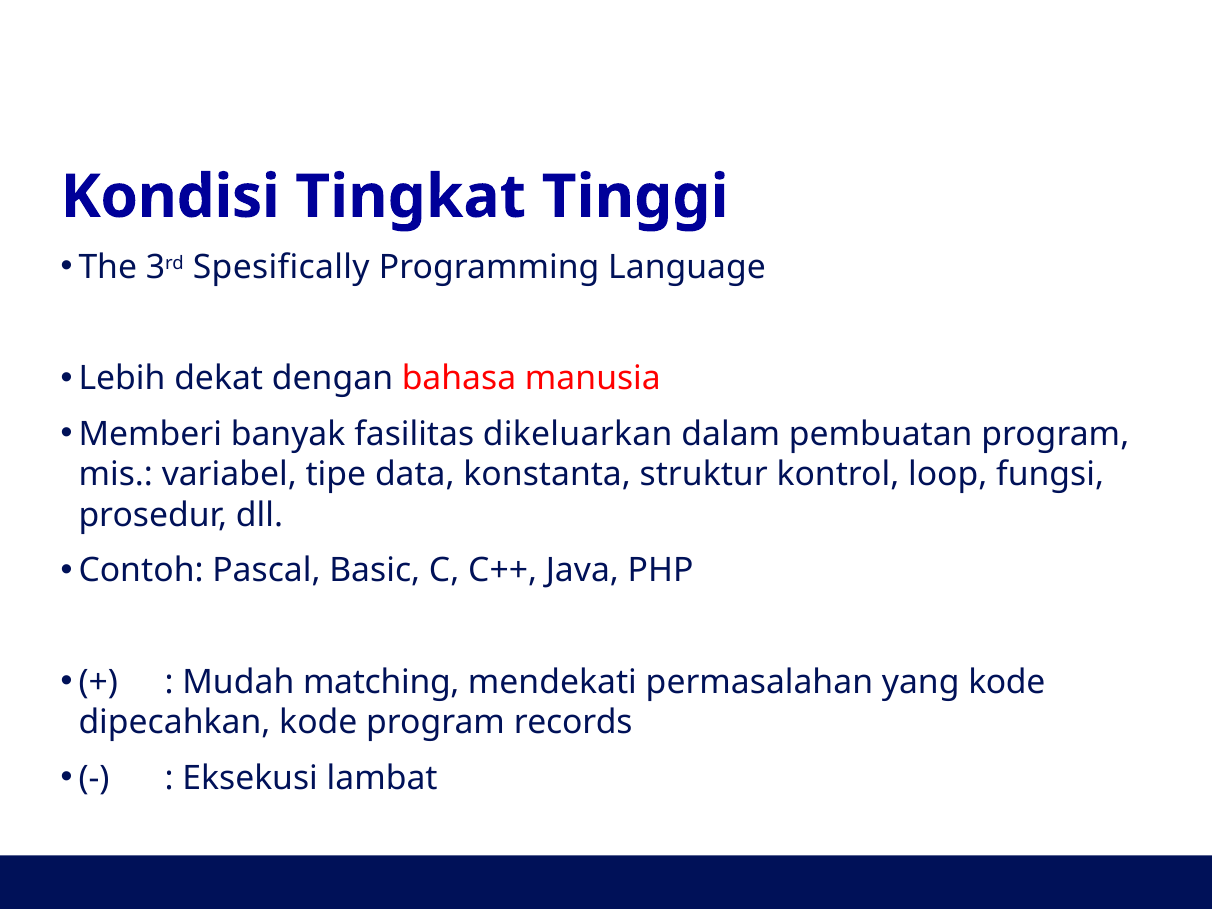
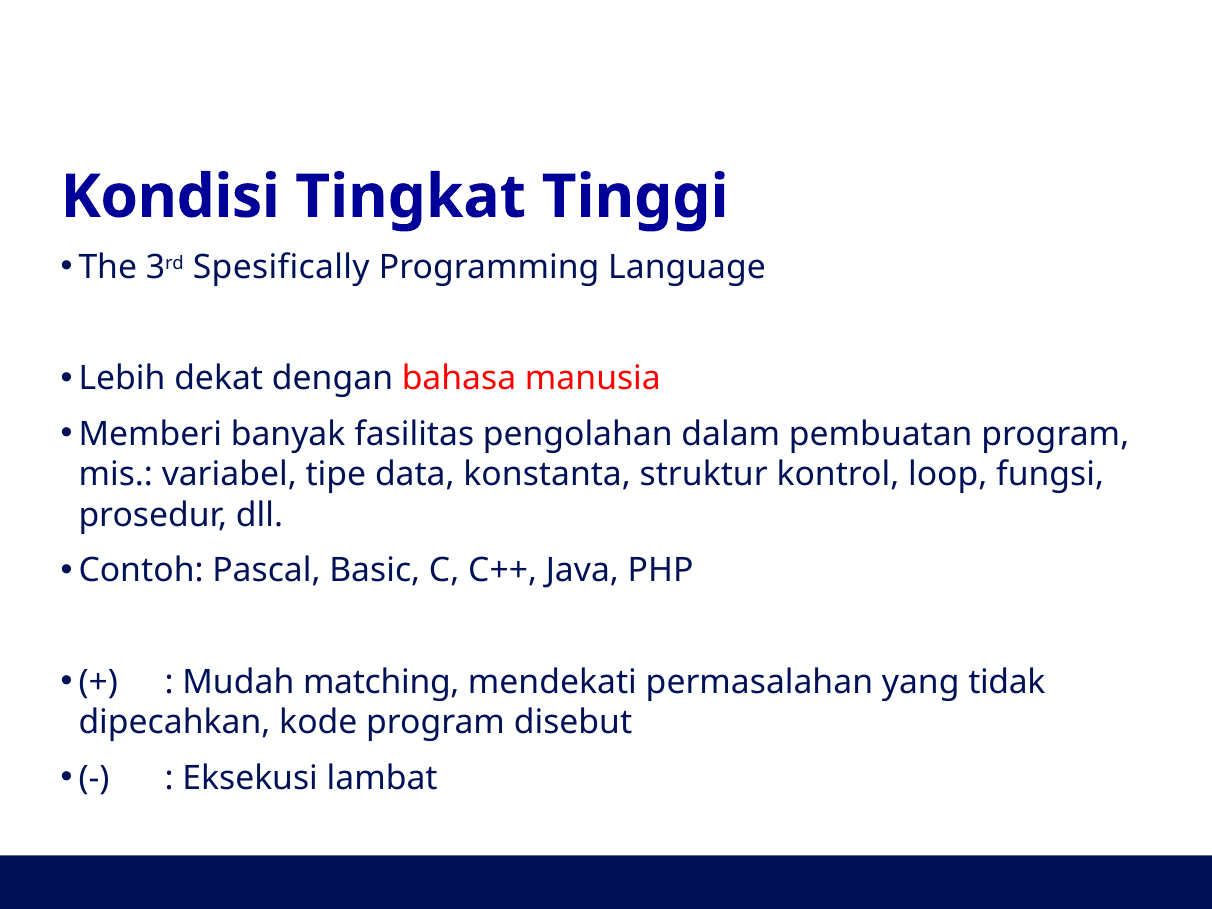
dikeluarkan: dikeluarkan -> pengolahan (578, 434)
yang kode: kode -> tidak (1007, 682)
records: records -> disebut (573, 722)
